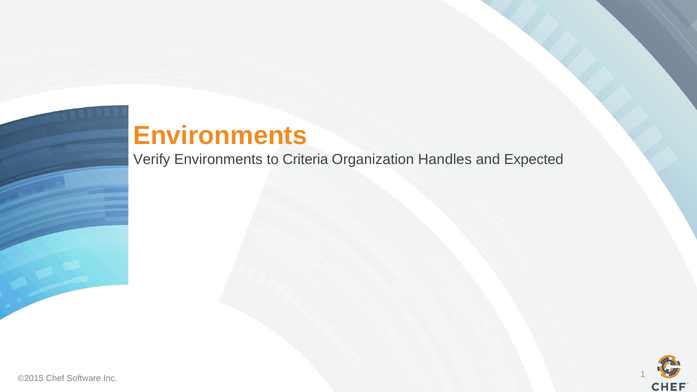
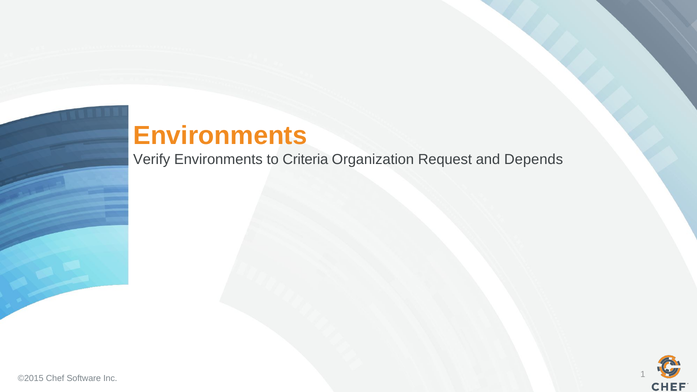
Handles: Handles -> Request (445, 160)
Expected: Expected -> Depends (534, 160)
